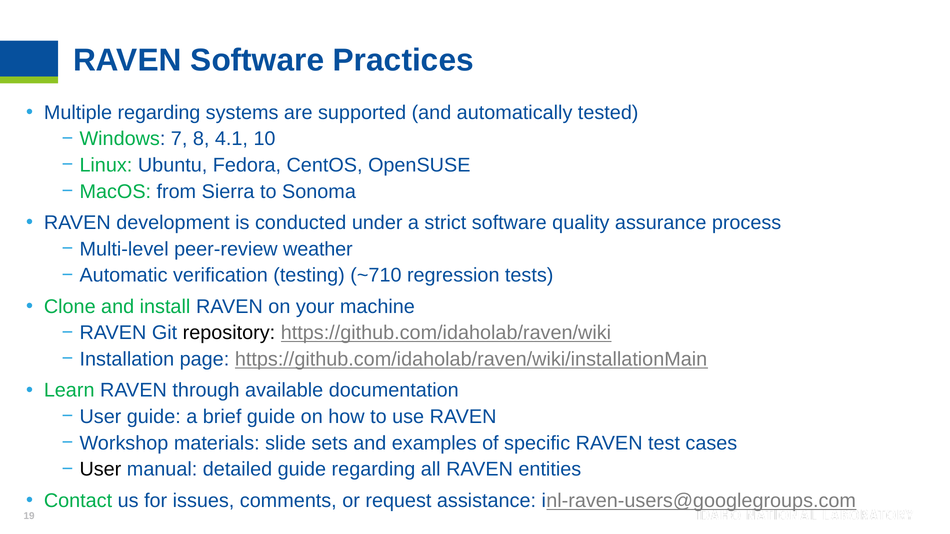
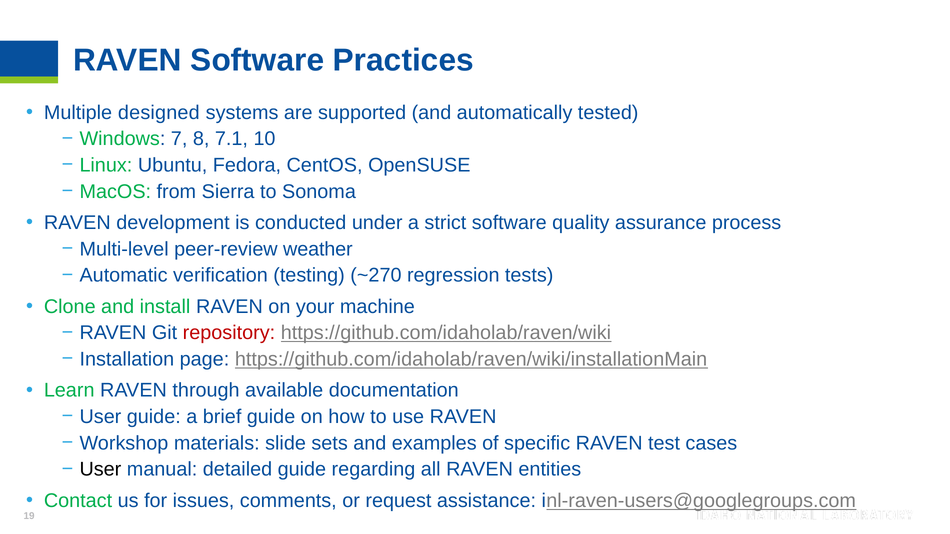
Multiple regarding: regarding -> designed (159, 113)
4.1: 4.1 -> 7.1 (231, 139)
~710: ~710 -> ~270 (376, 276)
repository colour: black -> red (229, 333)
